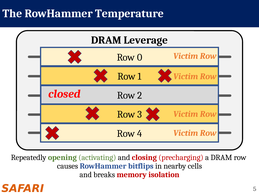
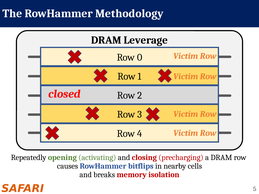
Temperature: Temperature -> Methodology (129, 14)
